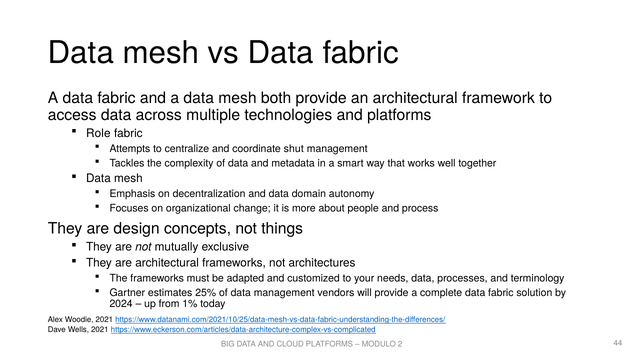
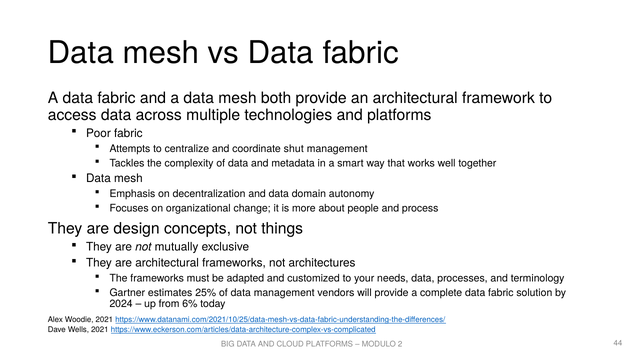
Role: Role -> Poor (98, 133)
1%: 1% -> 6% (190, 304)
